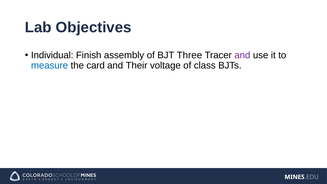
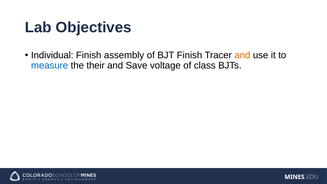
BJT Three: Three -> Finish (189, 55)
and colour: purple -> orange (242, 55)
card: card -> their (96, 66)
Their: Their -> Save (137, 66)
